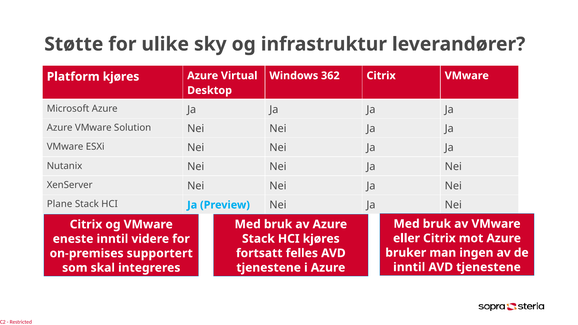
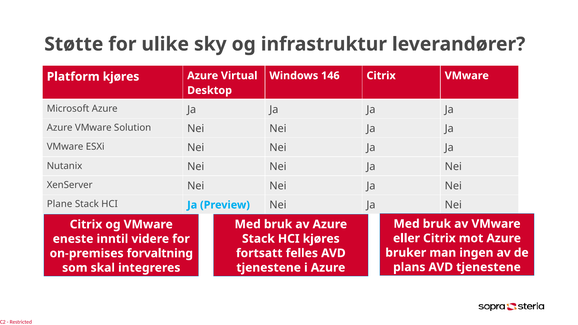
362: 362 -> 146 (330, 76)
supportert: supportert -> forvaltning (160, 253)
inntil: inntil -> plans (409, 267)
